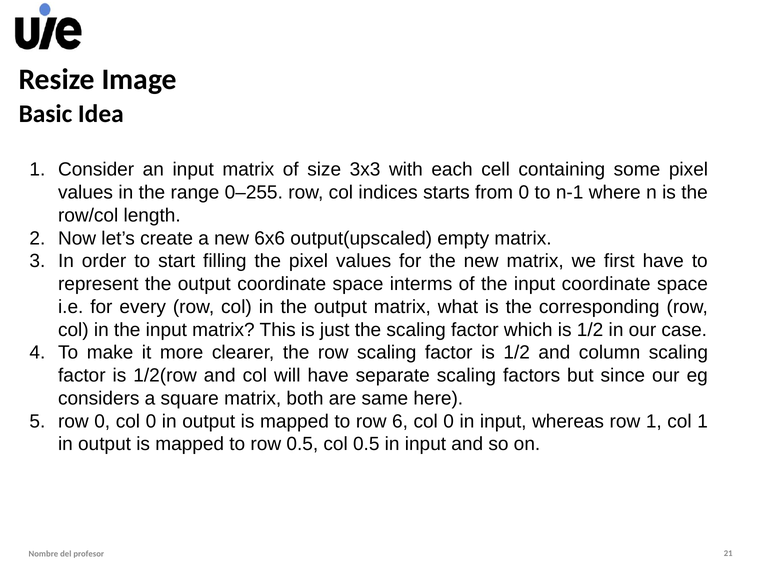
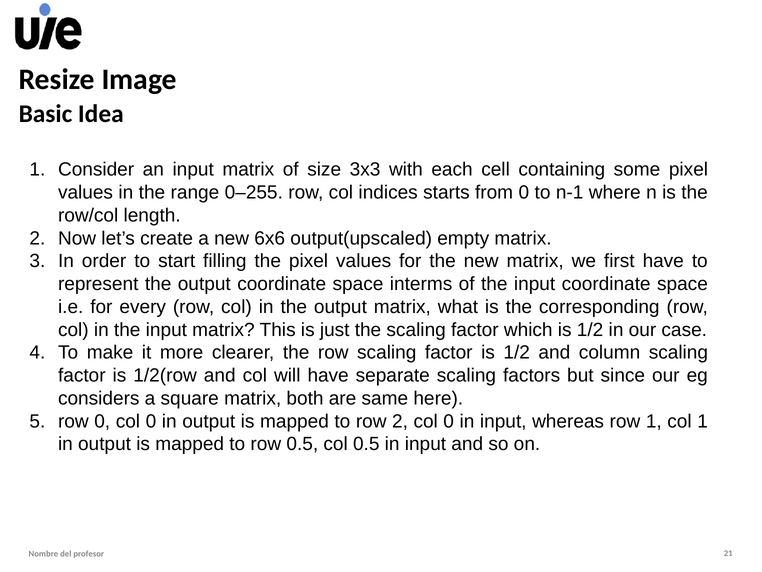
row 6: 6 -> 2 (400, 421)
